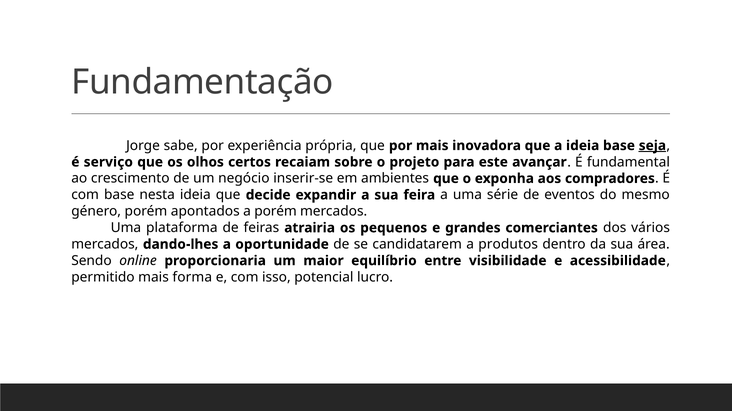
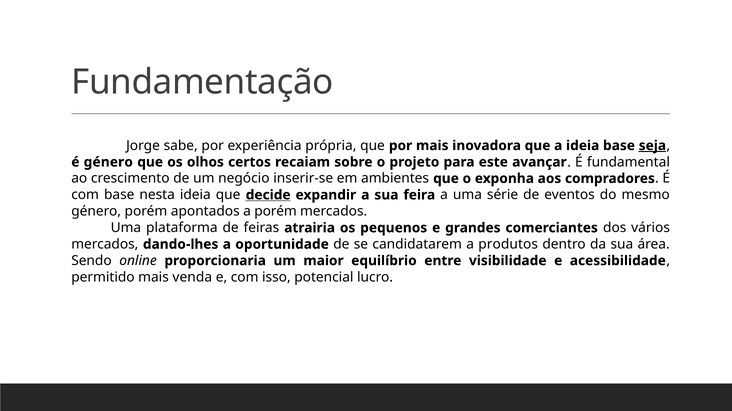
é serviço: serviço -> género (108, 162)
decide underline: none -> present (268, 195)
forma: forma -> venda (192, 278)
